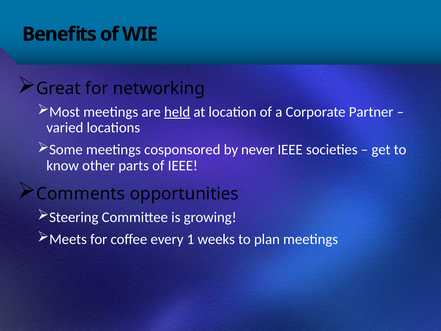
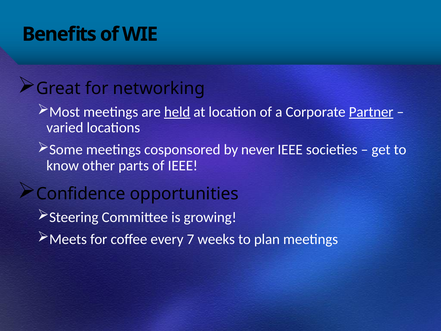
Partner underline: none -> present (371, 112)
Comments: Comments -> Confidence (81, 194)
1: 1 -> 7 (191, 239)
